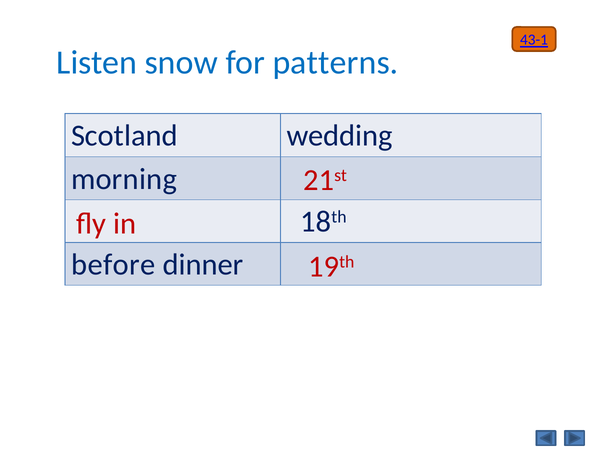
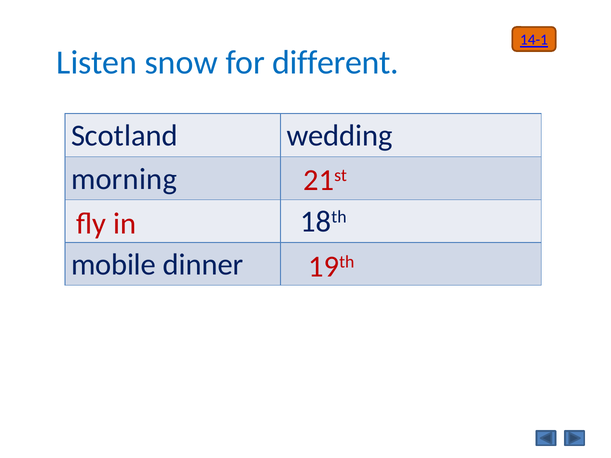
43-1: 43-1 -> 14-1 (534, 40)
patterns: patterns -> different (336, 62)
before: before -> mobile (113, 265)
